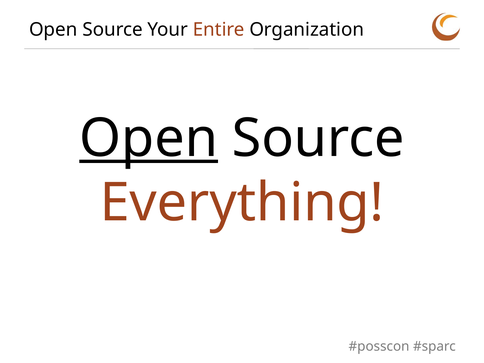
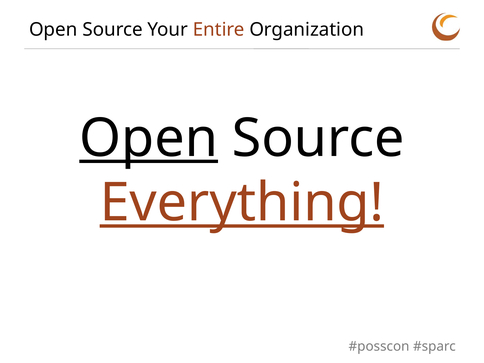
Everything underline: none -> present (242, 203)
